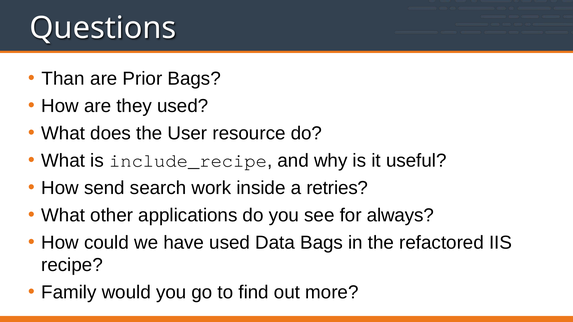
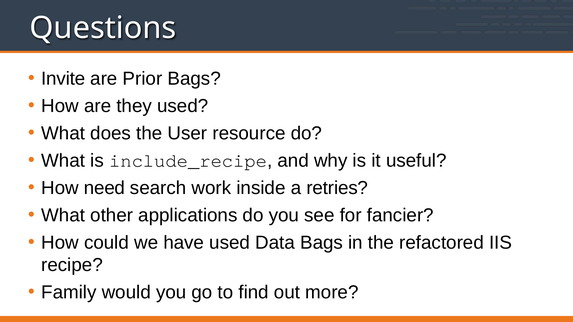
Than: Than -> Invite (63, 79)
send: send -> need (104, 188)
always: always -> fancier (400, 215)
